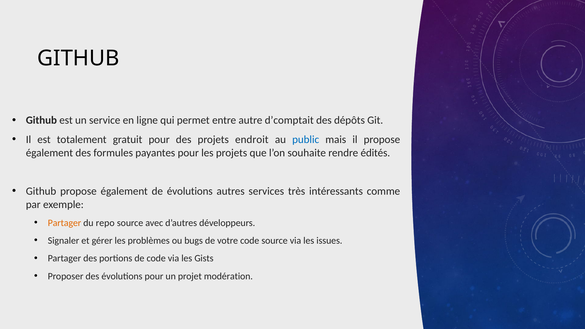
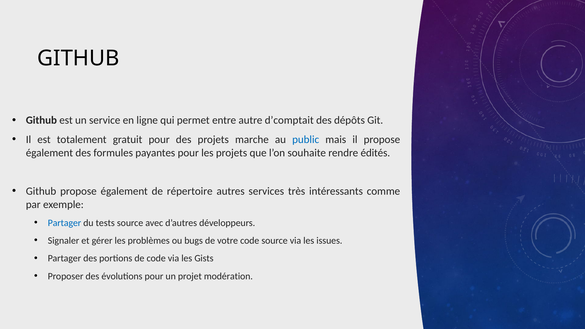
endroit: endroit -> marche (252, 140)
de évolutions: évolutions -> répertoire (190, 191)
Partager colour: orange -> blue (65, 223)
repo: repo -> tests (105, 223)
